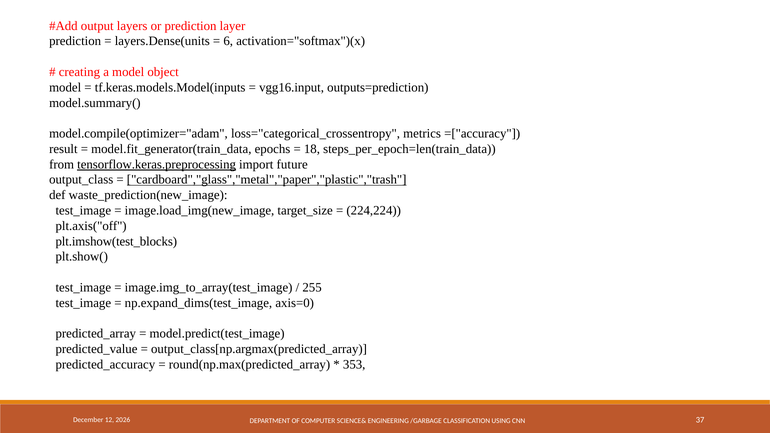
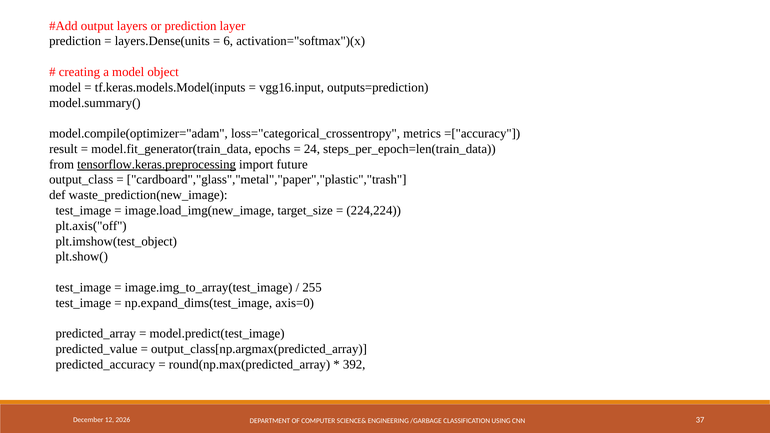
18: 18 -> 24 (312, 149)
cardboard","glass","metal","paper","plastic","trash underline: present -> none (267, 180)
plt.imshow(test_blocks: plt.imshow(test_blocks -> plt.imshow(test_object (116, 241)
353: 353 -> 392 (354, 365)
